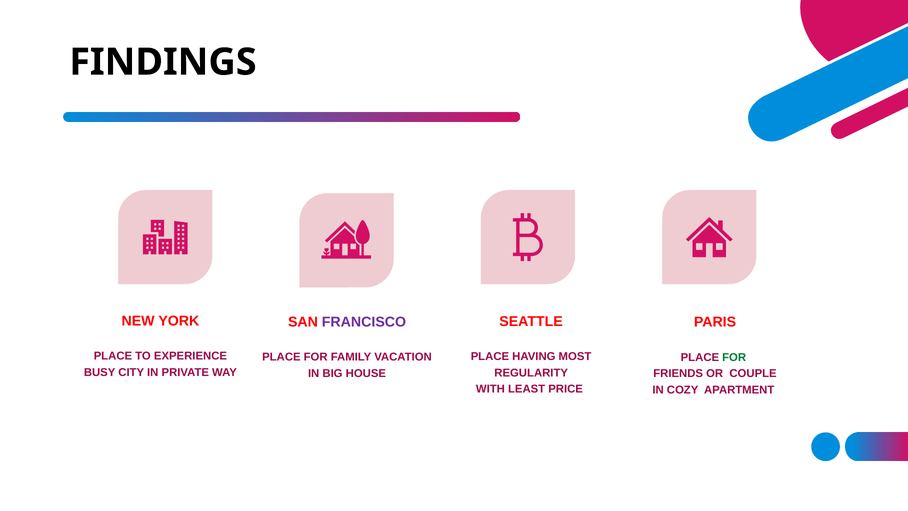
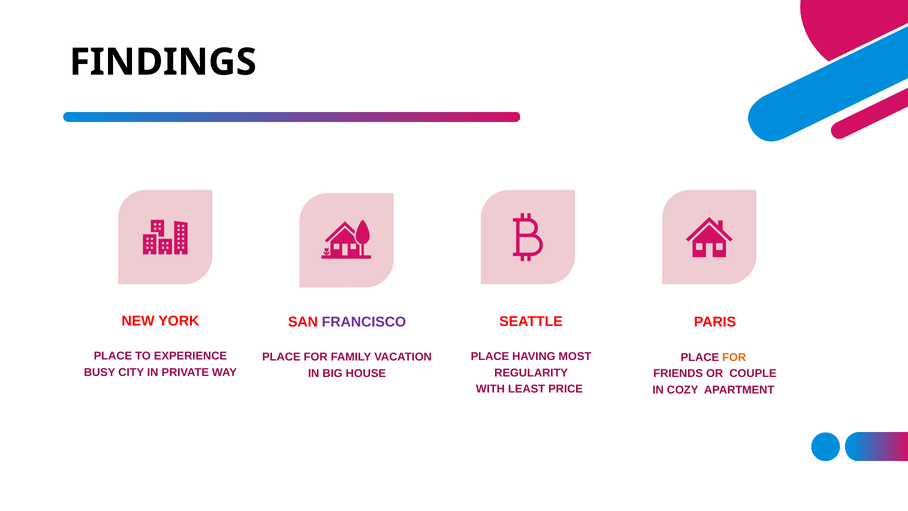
FOR colour: green -> orange (734, 357)
